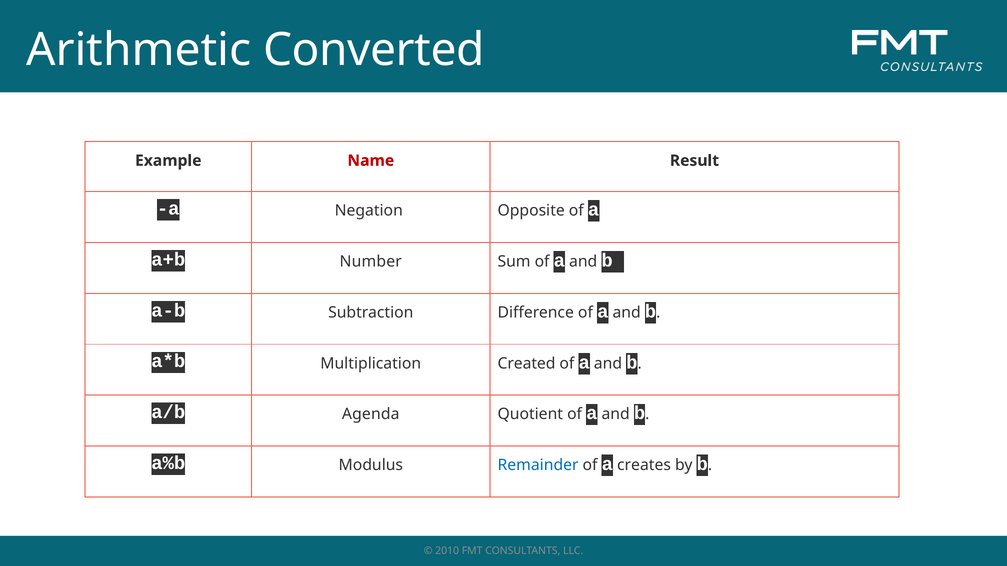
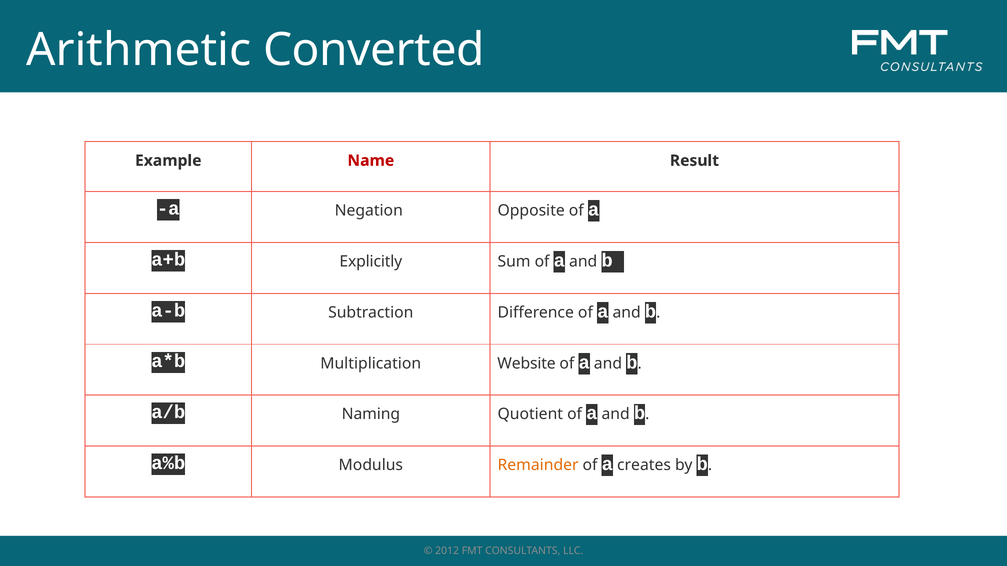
Number: Number -> Explicitly (371, 262)
Created: Created -> Website (527, 364)
Agenda: Agenda -> Naming (371, 415)
Remainder colour: blue -> orange (538, 466)
2010: 2010 -> 2012 (447, 551)
